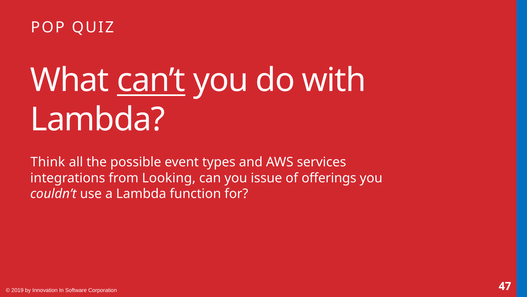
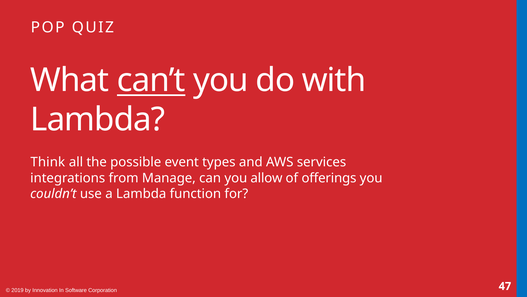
Looking: Looking -> Manage (169, 178)
issue: issue -> allow (266, 178)
